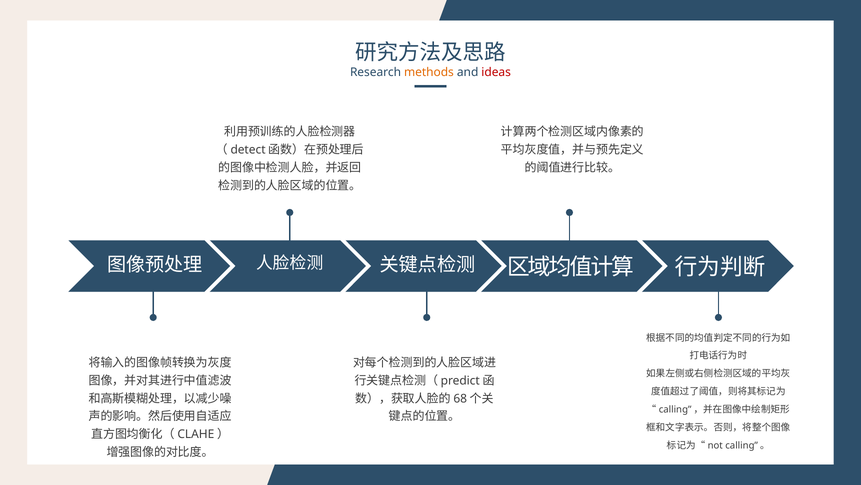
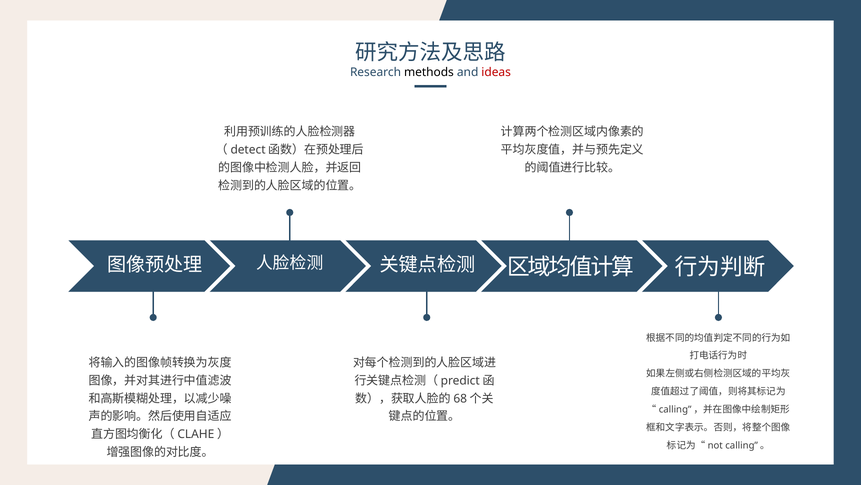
methods colour: orange -> black (429, 72)
